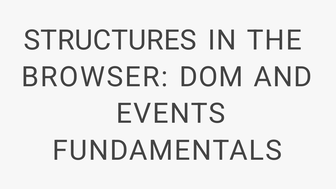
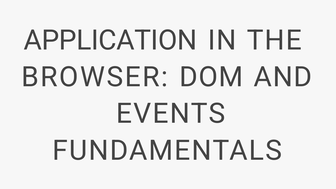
STRUCTURES: STRUCTURES -> APPLICATION (110, 40)
